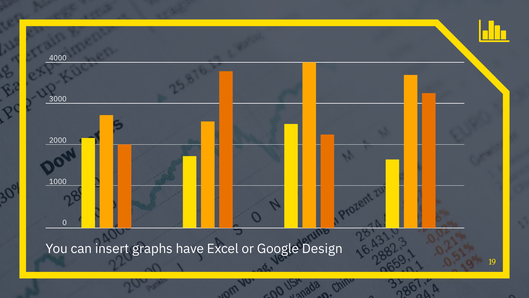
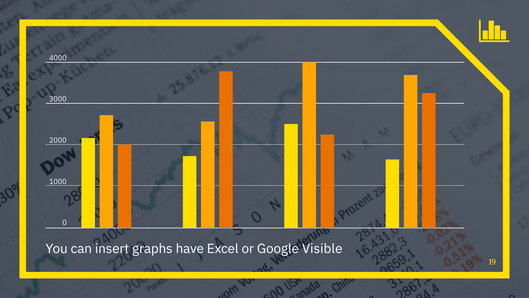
Design: Design -> Visible (322, 249)
